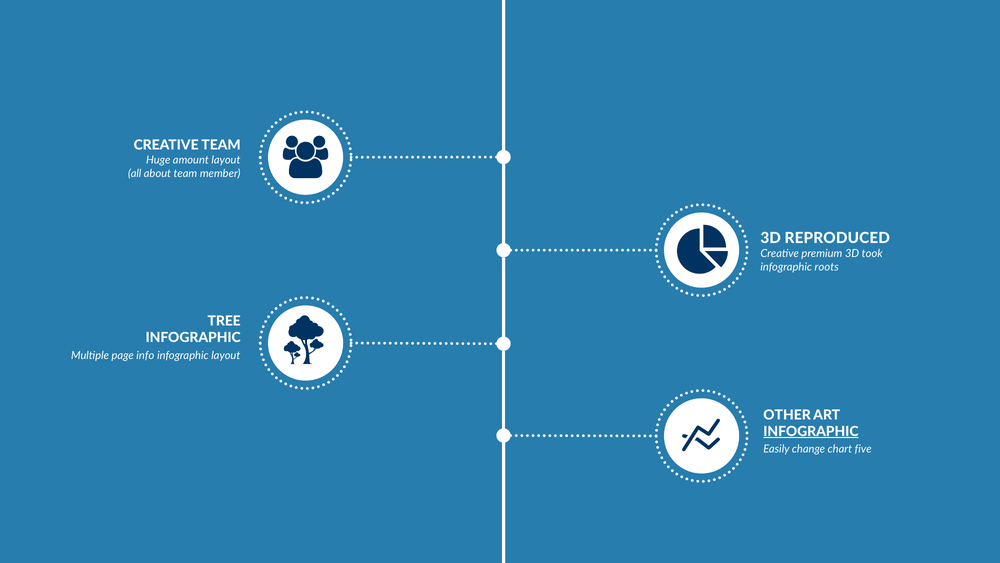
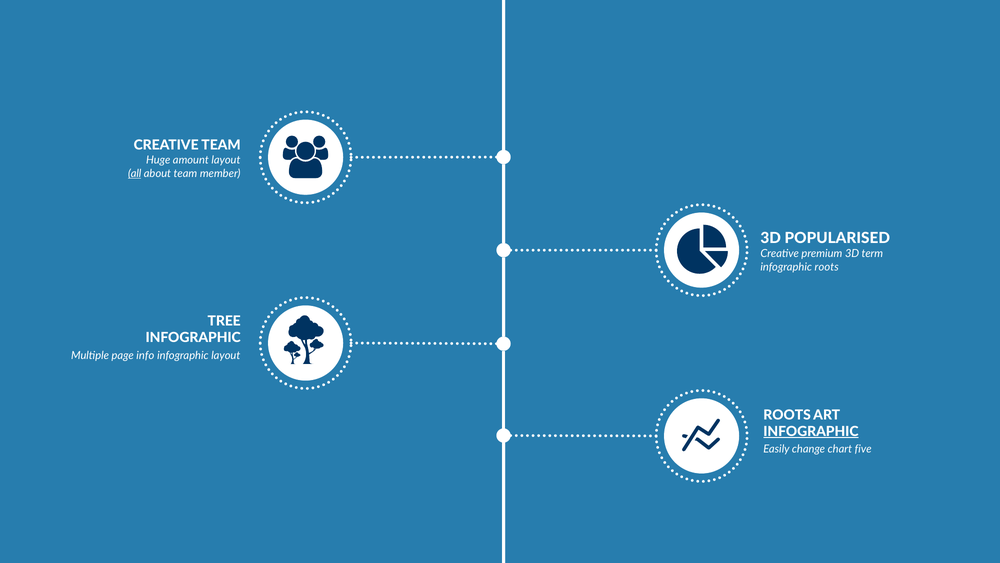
all underline: none -> present (135, 173)
REPRODUCED: REPRODUCED -> POPULARISED (837, 238)
took: took -> term (872, 254)
OTHER: OTHER -> ROOTS (787, 415)
